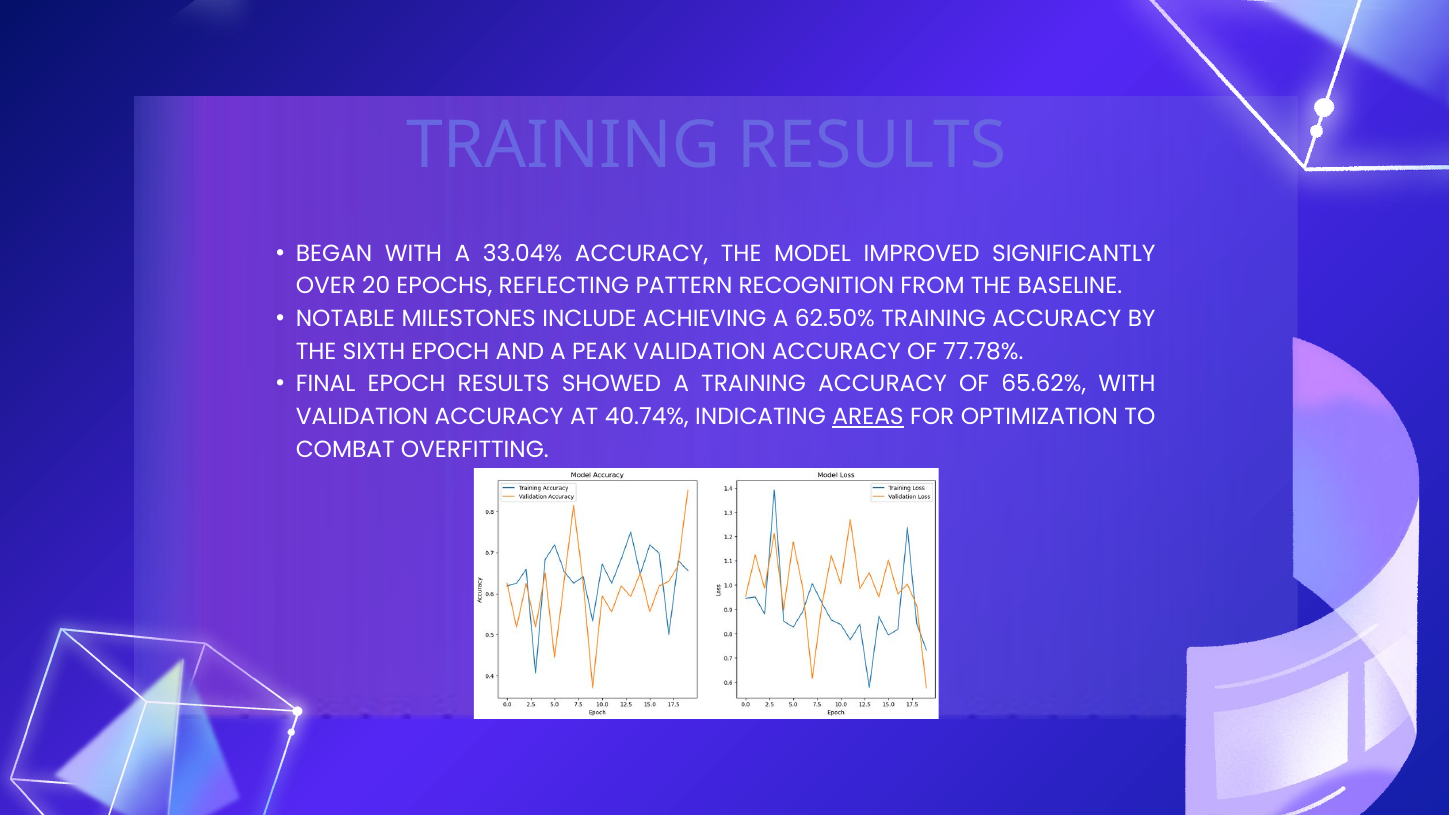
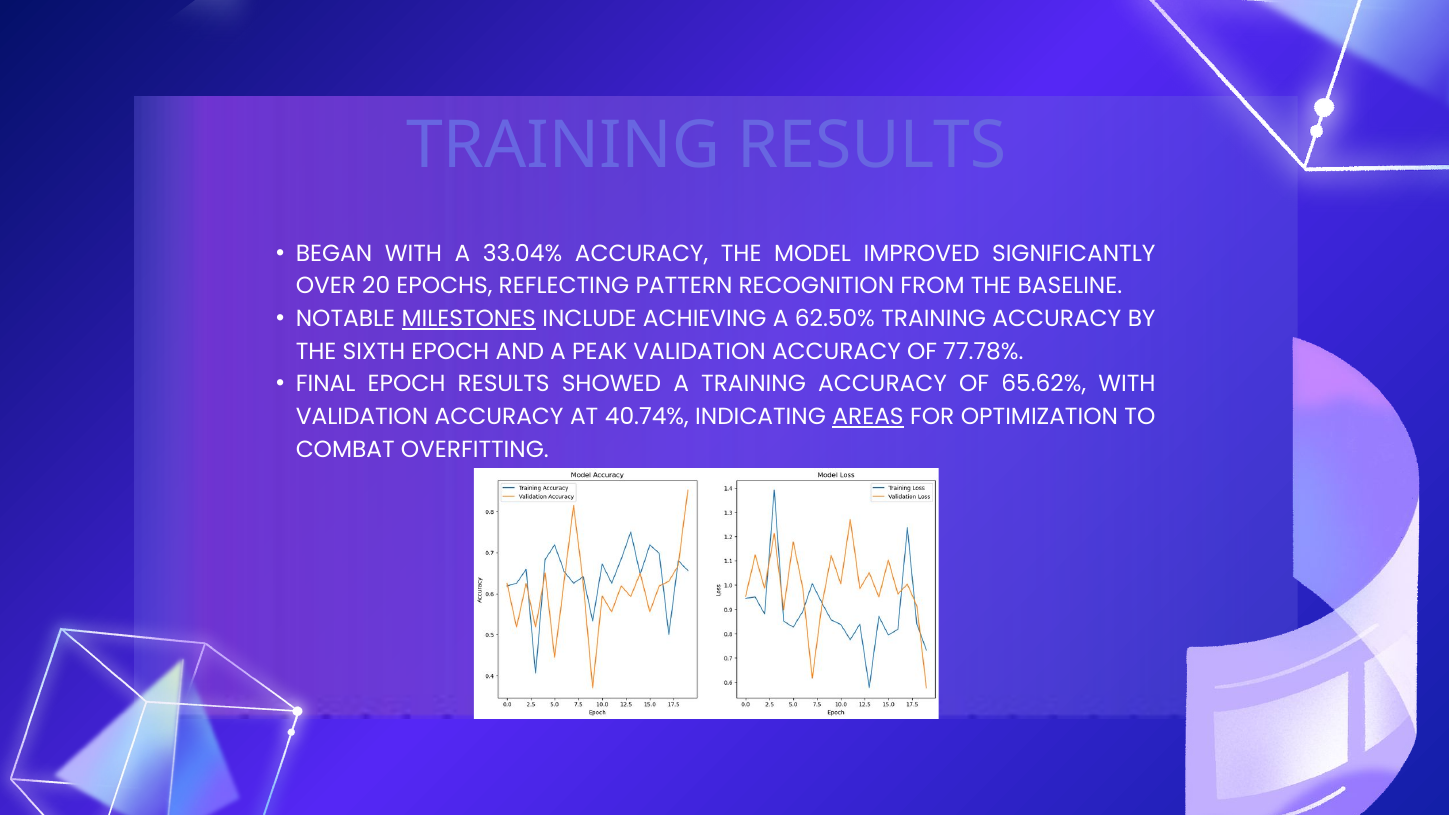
MILESTONES underline: none -> present (469, 319)
